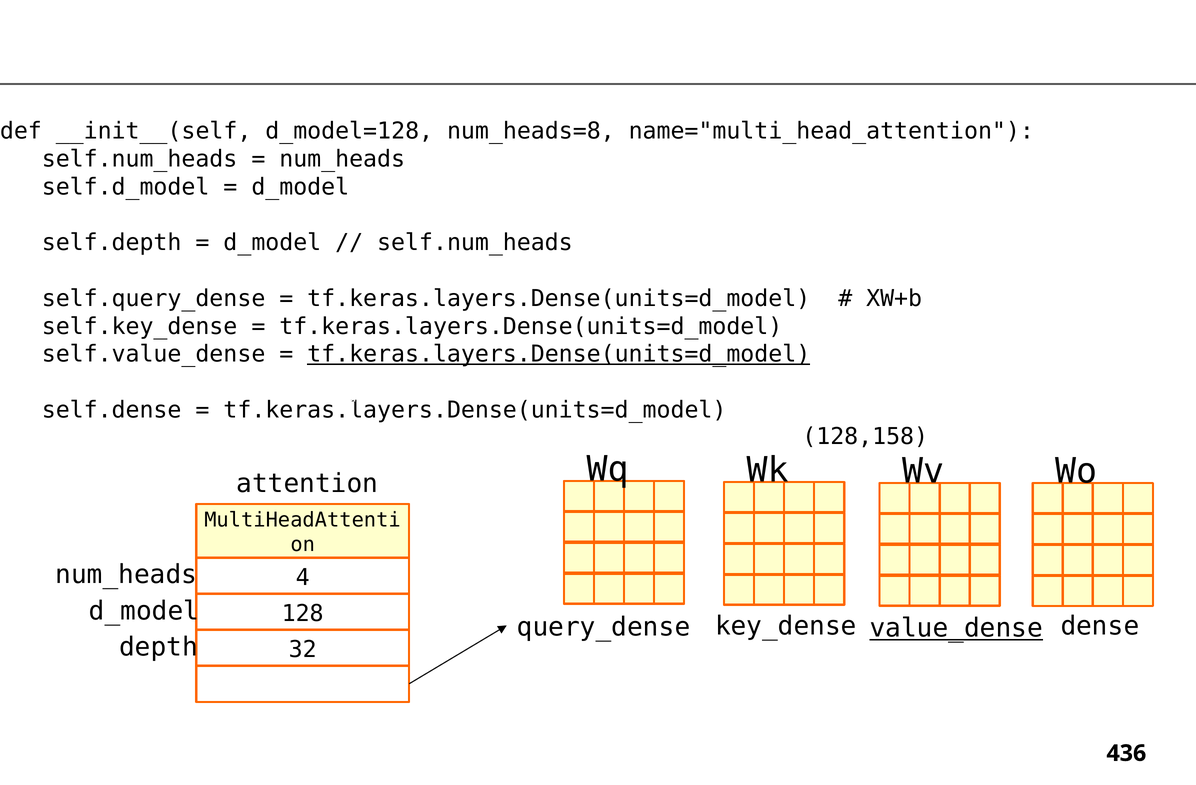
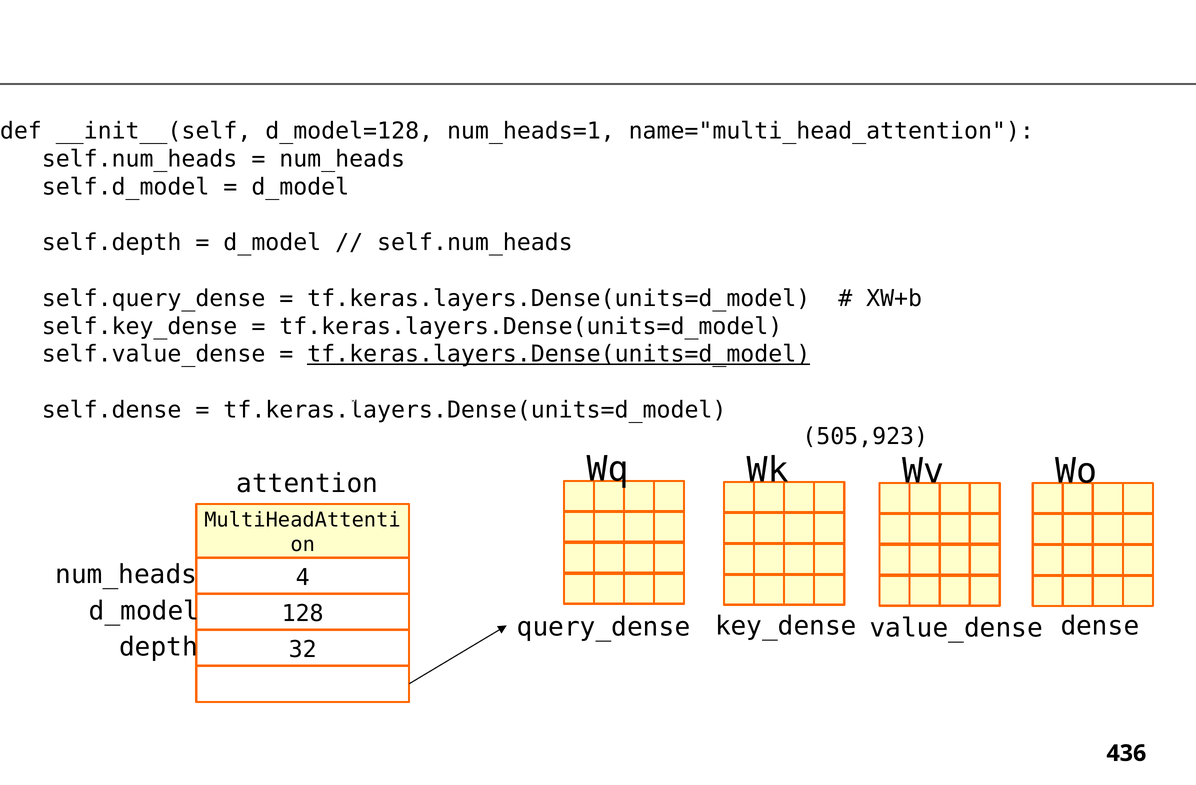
num_heads=8: num_heads=8 -> num_heads=1 (531, 131)
128,158: 128,158 -> 505,923 (865, 437)
value_dense underline: present -> none (956, 629)
